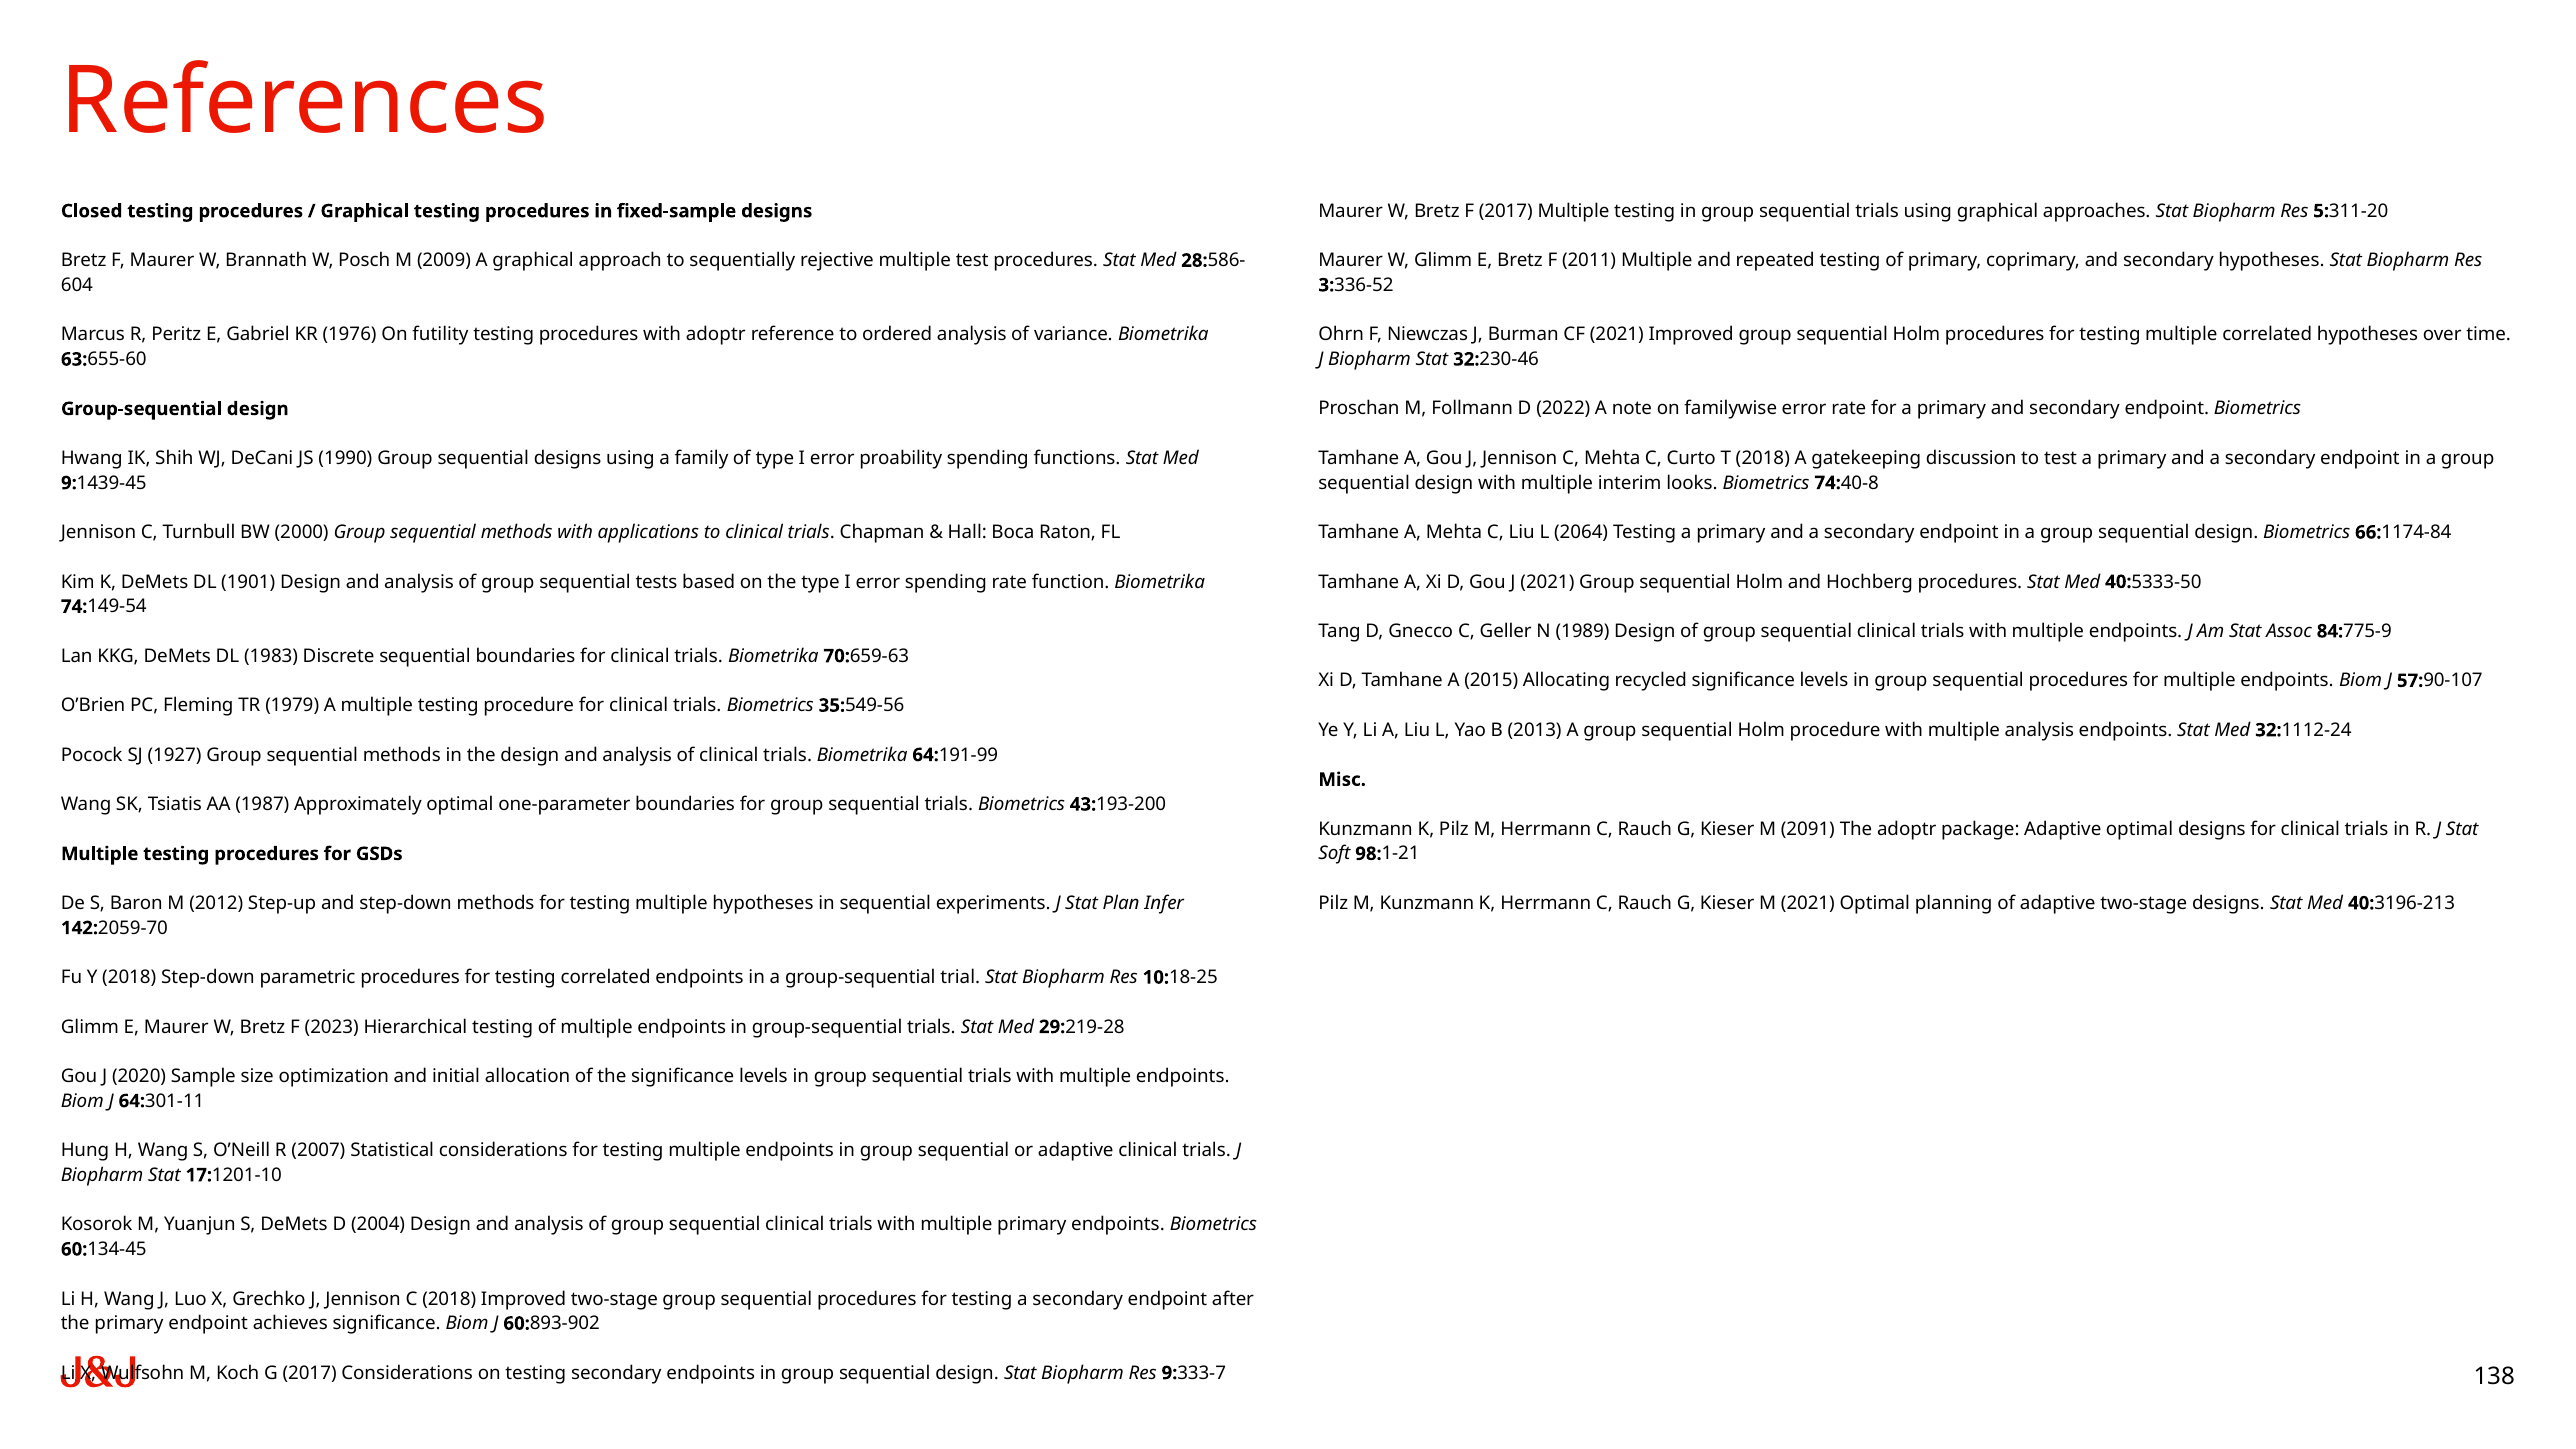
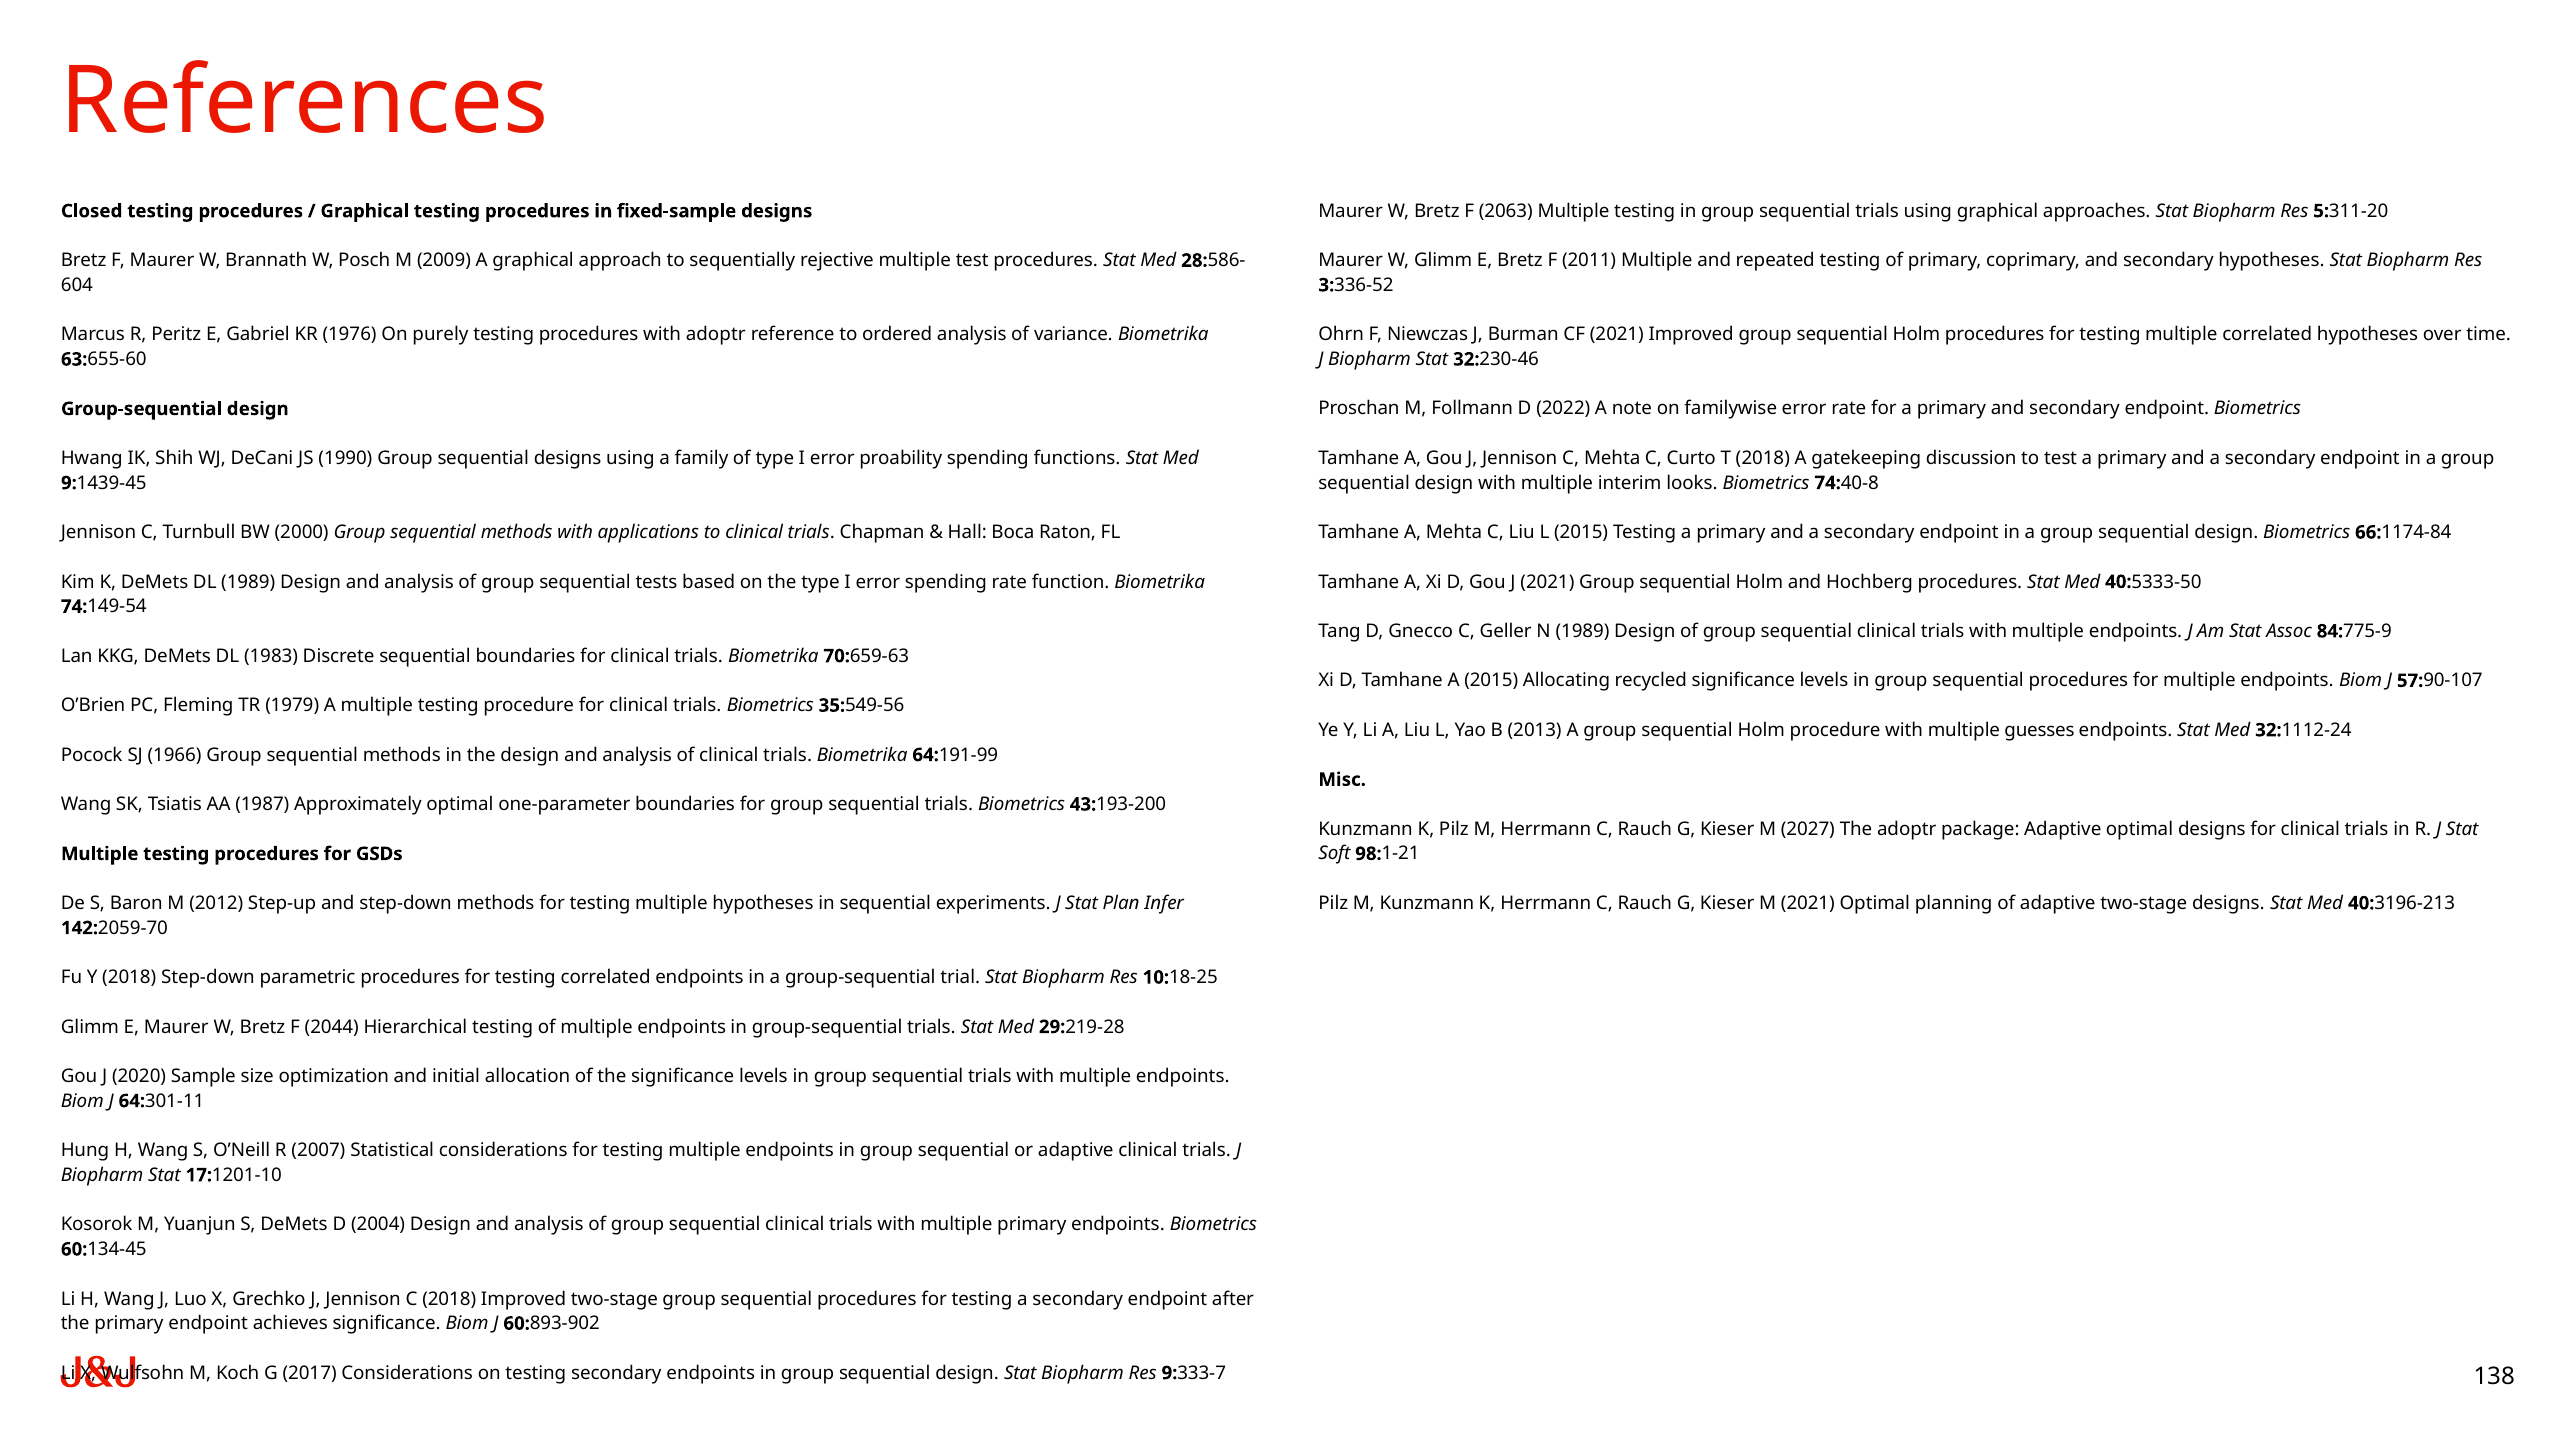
F 2017: 2017 -> 2063 (1506, 211)
futility: futility -> purely (440, 335)
L 2064: 2064 -> 2015 (1581, 532)
DL 1901: 1901 -> 1989 (248, 582)
multiple analysis: analysis -> guesses (2040, 730)
1927: 1927 -> 1966 (175, 755)
2091: 2091 -> 2027 (1808, 829)
2023: 2023 -> 2044 (332, 1027)
